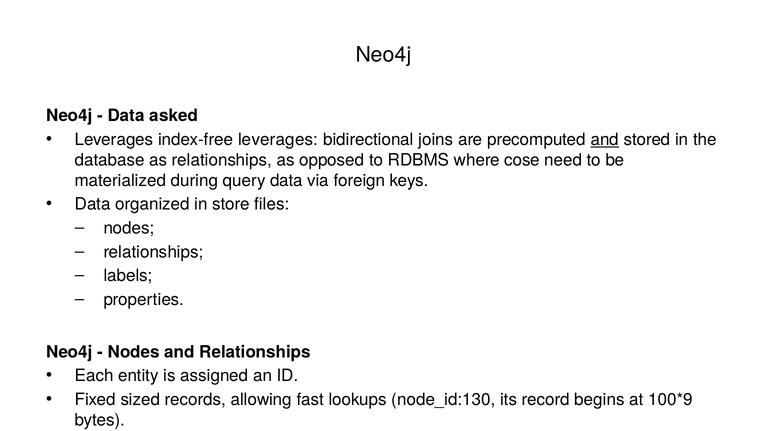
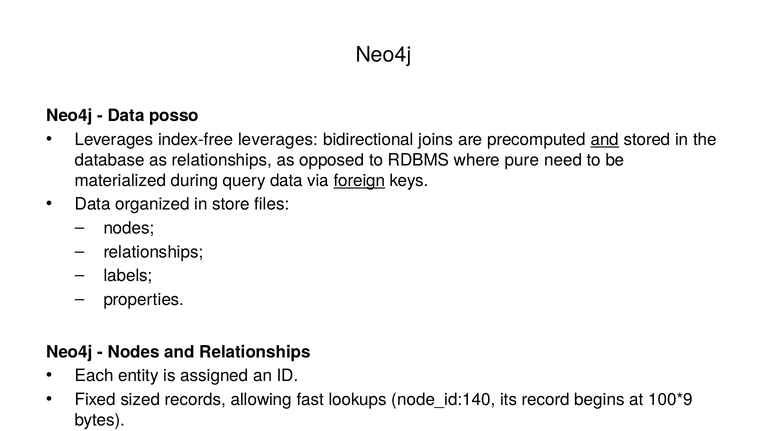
asked: asked -> posso (174, 116)
cose: cose -> pure (522, 160)
foreign underline: none -> present (359, 181)
node_id:130: node_id:130 -> node_id:140 (443, 400)
